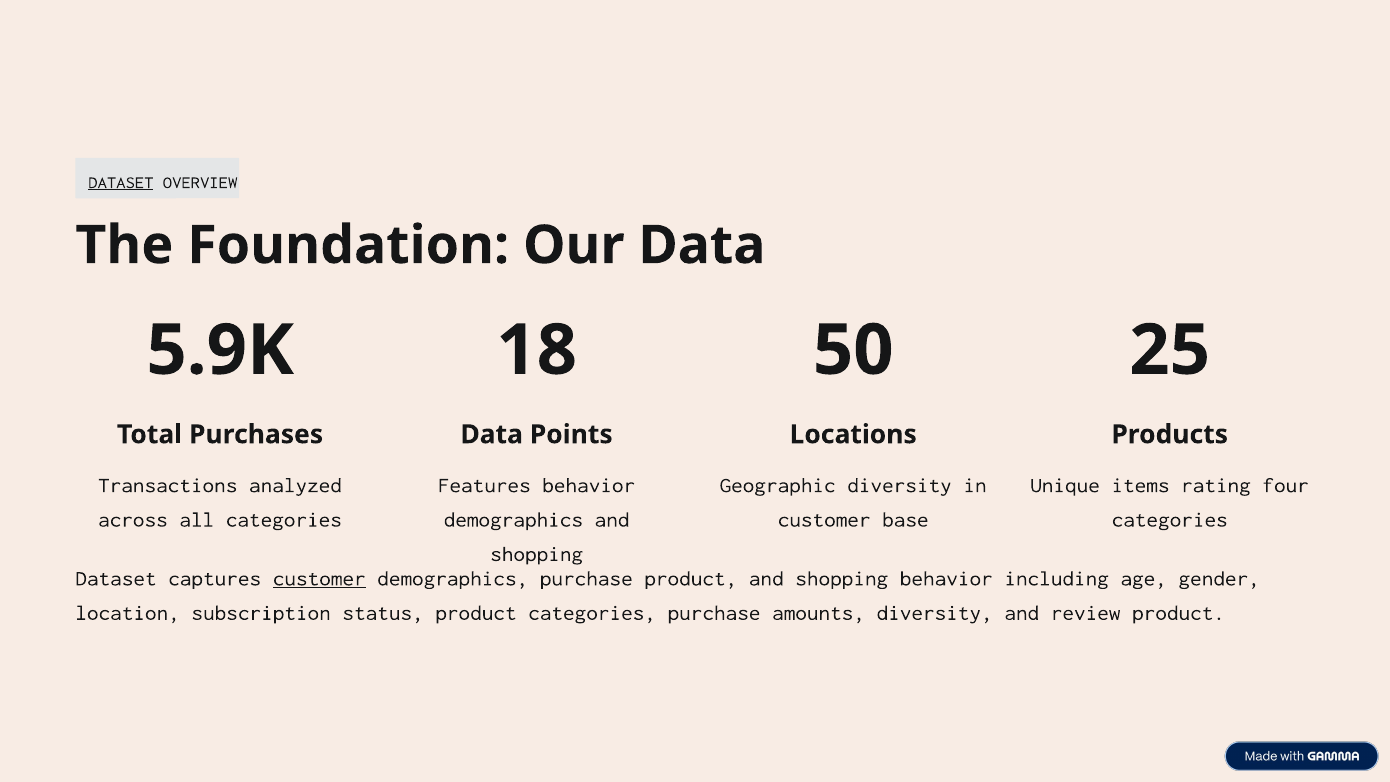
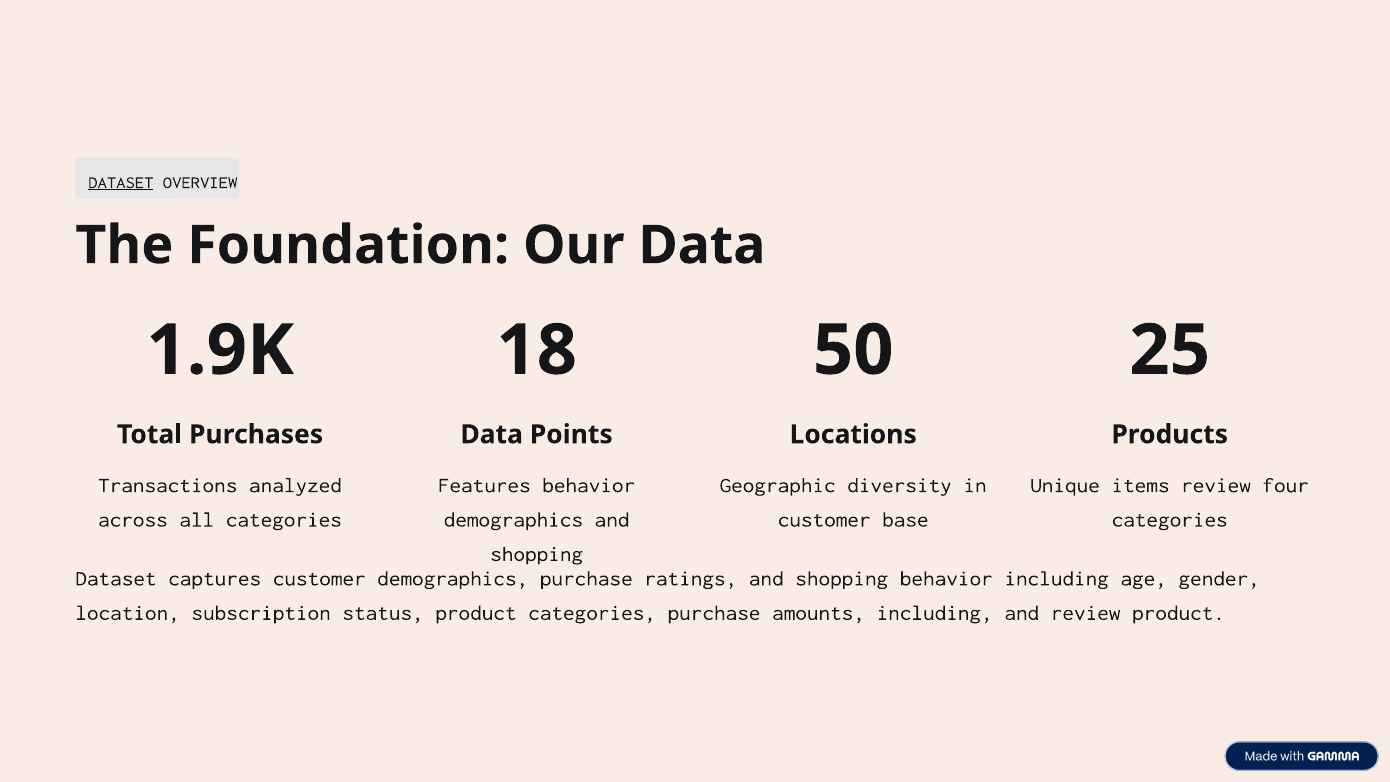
5.9K: 5.9K -> 1.9K (220, 351)
items rating: rating -> review (1216, 485)
customer underline: present -> none (319, 578)
purchase product: product -> ratings (691, 578)
amounts diversity: diversity -> including (935, 613)
